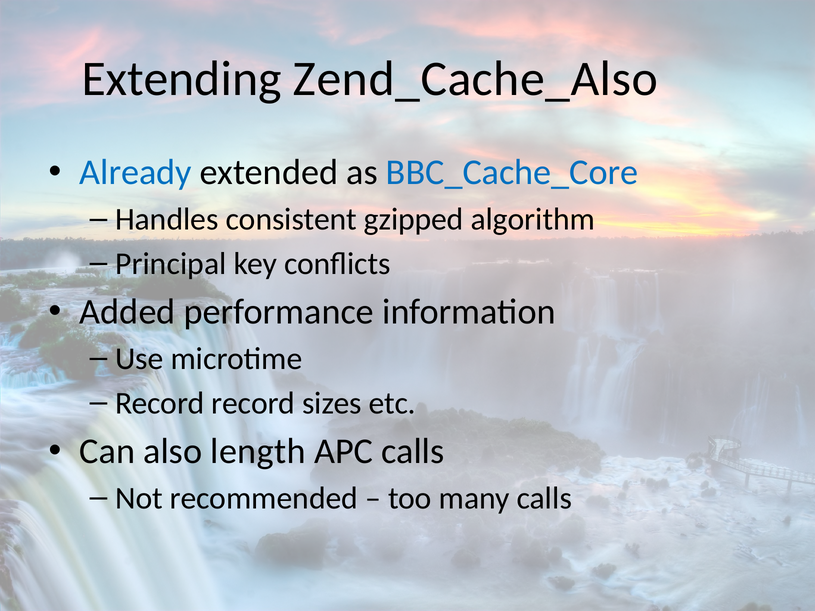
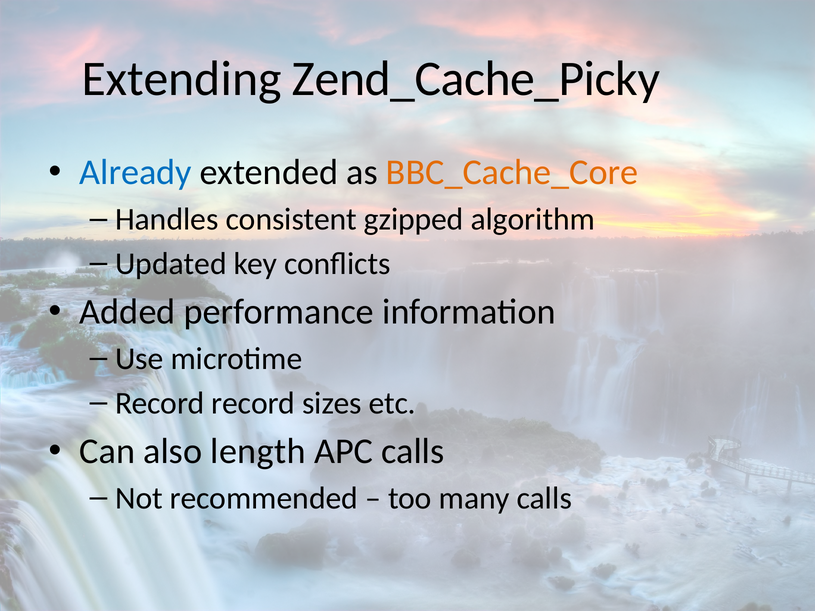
Zend_Cache_Also: Zend_Cache_Also -> Zend_Cache_Picky (476, 79)
BBC_Cache_Core colour: blue -> orange (512, 173)
Principal: Principal -> Updated (171, 264)
